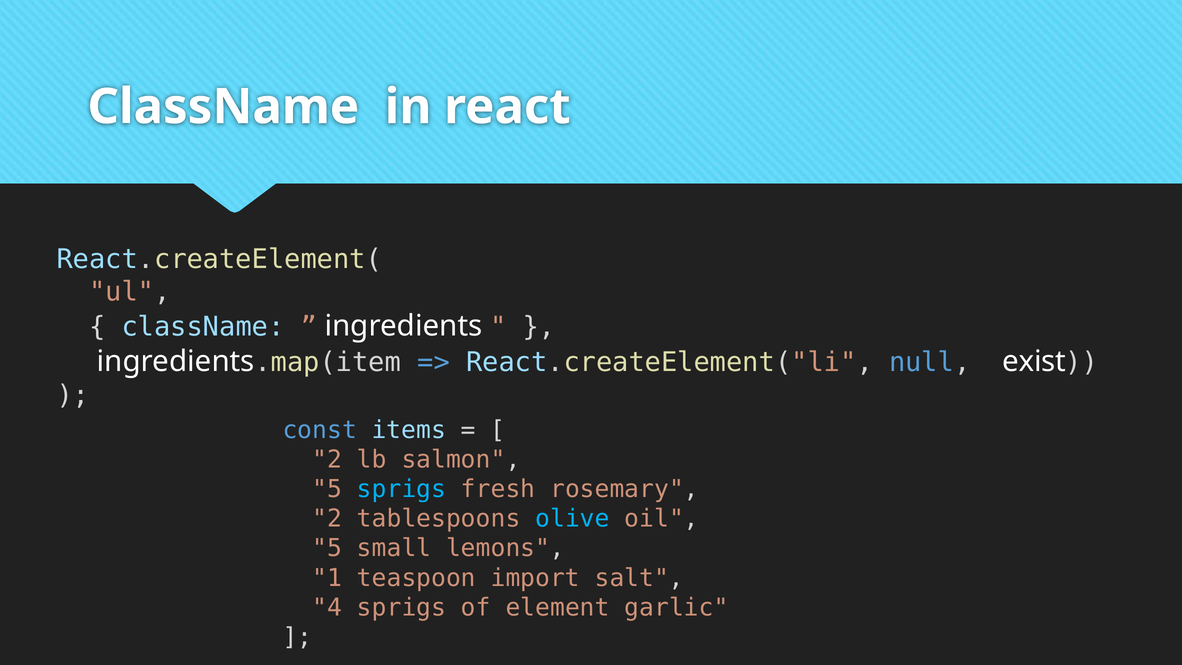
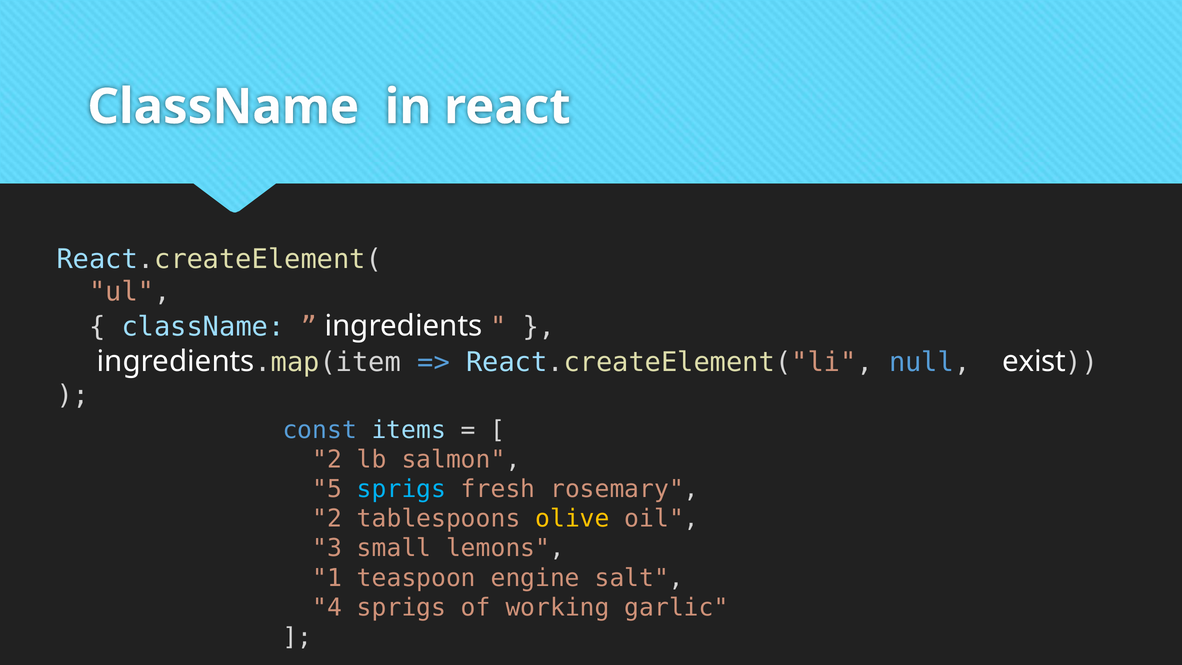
olive colour: light blue -> yellow (572, 519)
5: 5 -> 3 (327, 548)
import: import -> engine (535, 578)
element: element -> working (558, 607)
